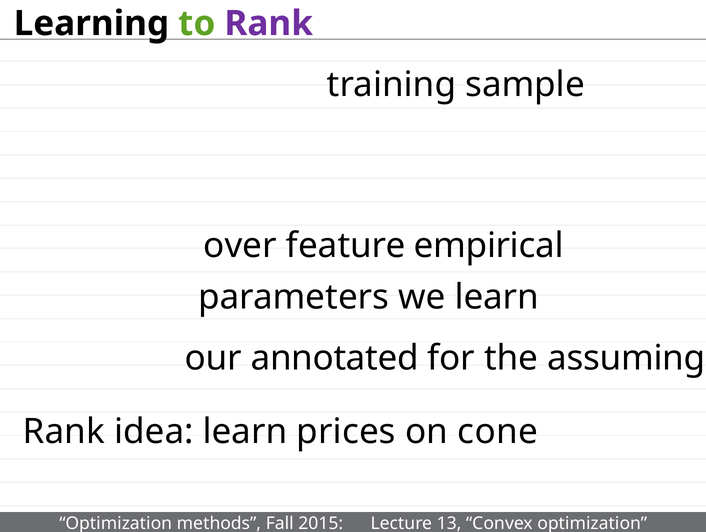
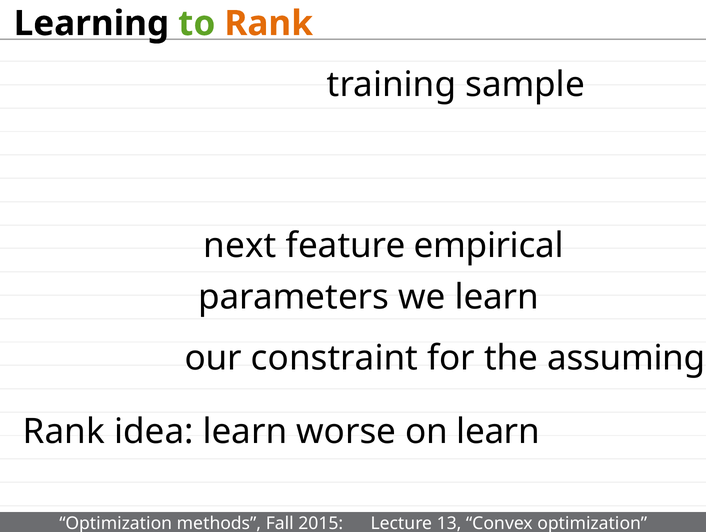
Rank colour: purple -> orange (269, 24)
over: over -> next (240, 246)
annotated: annotated -> constraint (334, 358)
prices: prices -> worse (346, 432)
on cone: cone -> learn (498, 432)
